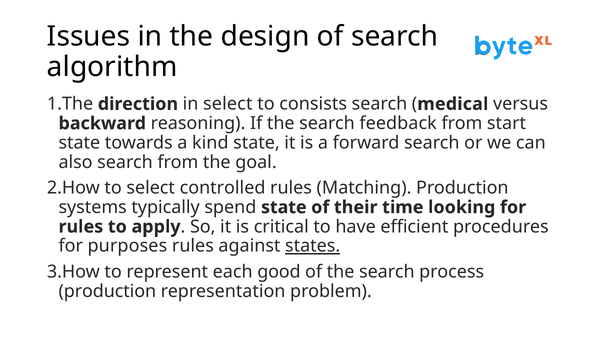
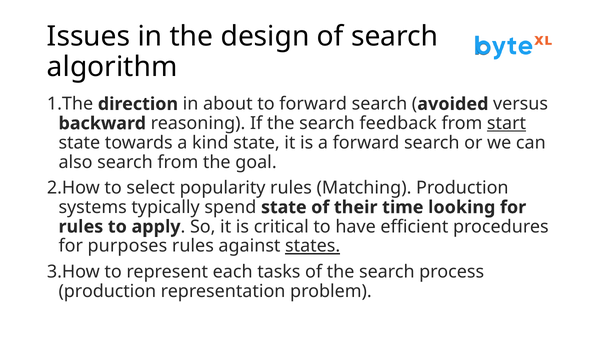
in select: select -> about (228, 104)
to consists: consists -> forward (313, 104)
medical: medical -> avoided (453, 104)
start underline: none -> present (507, 124)
controlled: controlled -> popularity (223, 188)
good: good -> tasks (279, 272)
